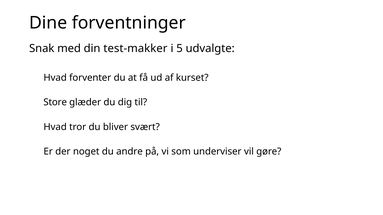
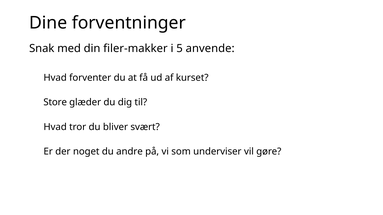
test-makker: test-makker -> filer-makker (135, 49)
udvalgte: udvalgte -> anvende (210, 49)
